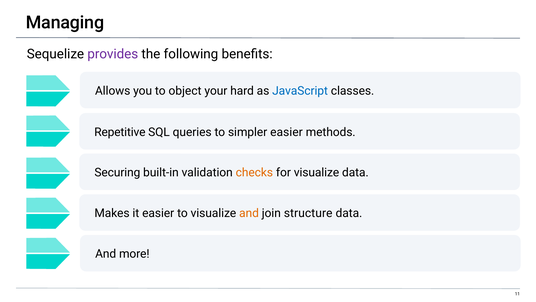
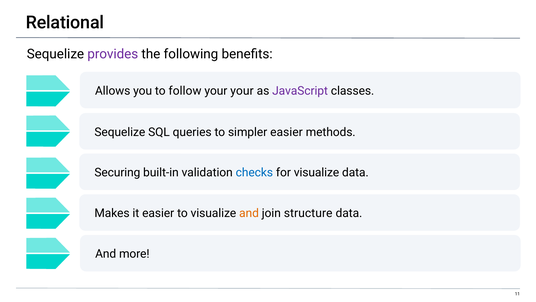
Managing: Managing -> Relational (65, 23)
object: object -> follow (185, 91)
your hard: hard -> your (242, 91)
JavaScript colour: blue -> purple (300, 91)
Repetitive: Repetitive -> Sequelize (120, 132)
checks colour: orange -> blue (254, 172)
